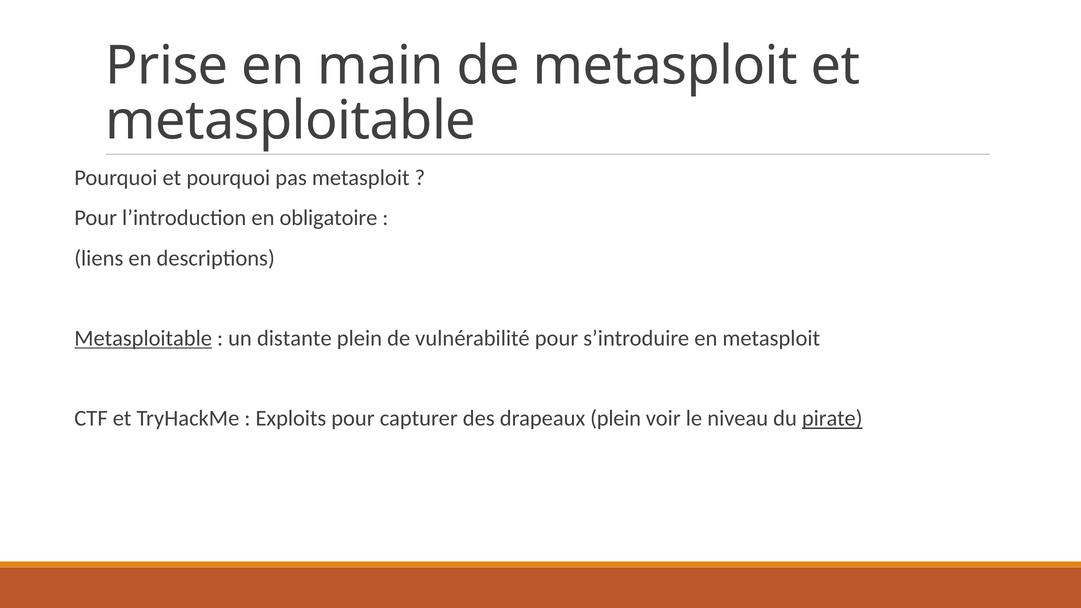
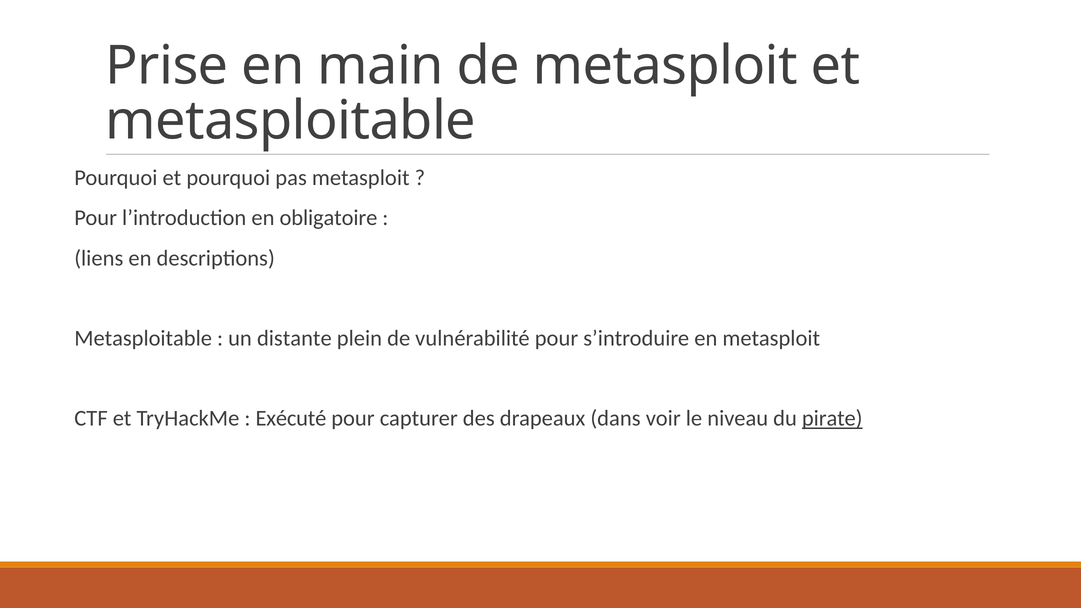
Metasploitable underline: present -> none (143, 338)
Exploits: Exploits -> Exécuté (291, 418)
drapeaux plein: plein -> dans (615, 418)
